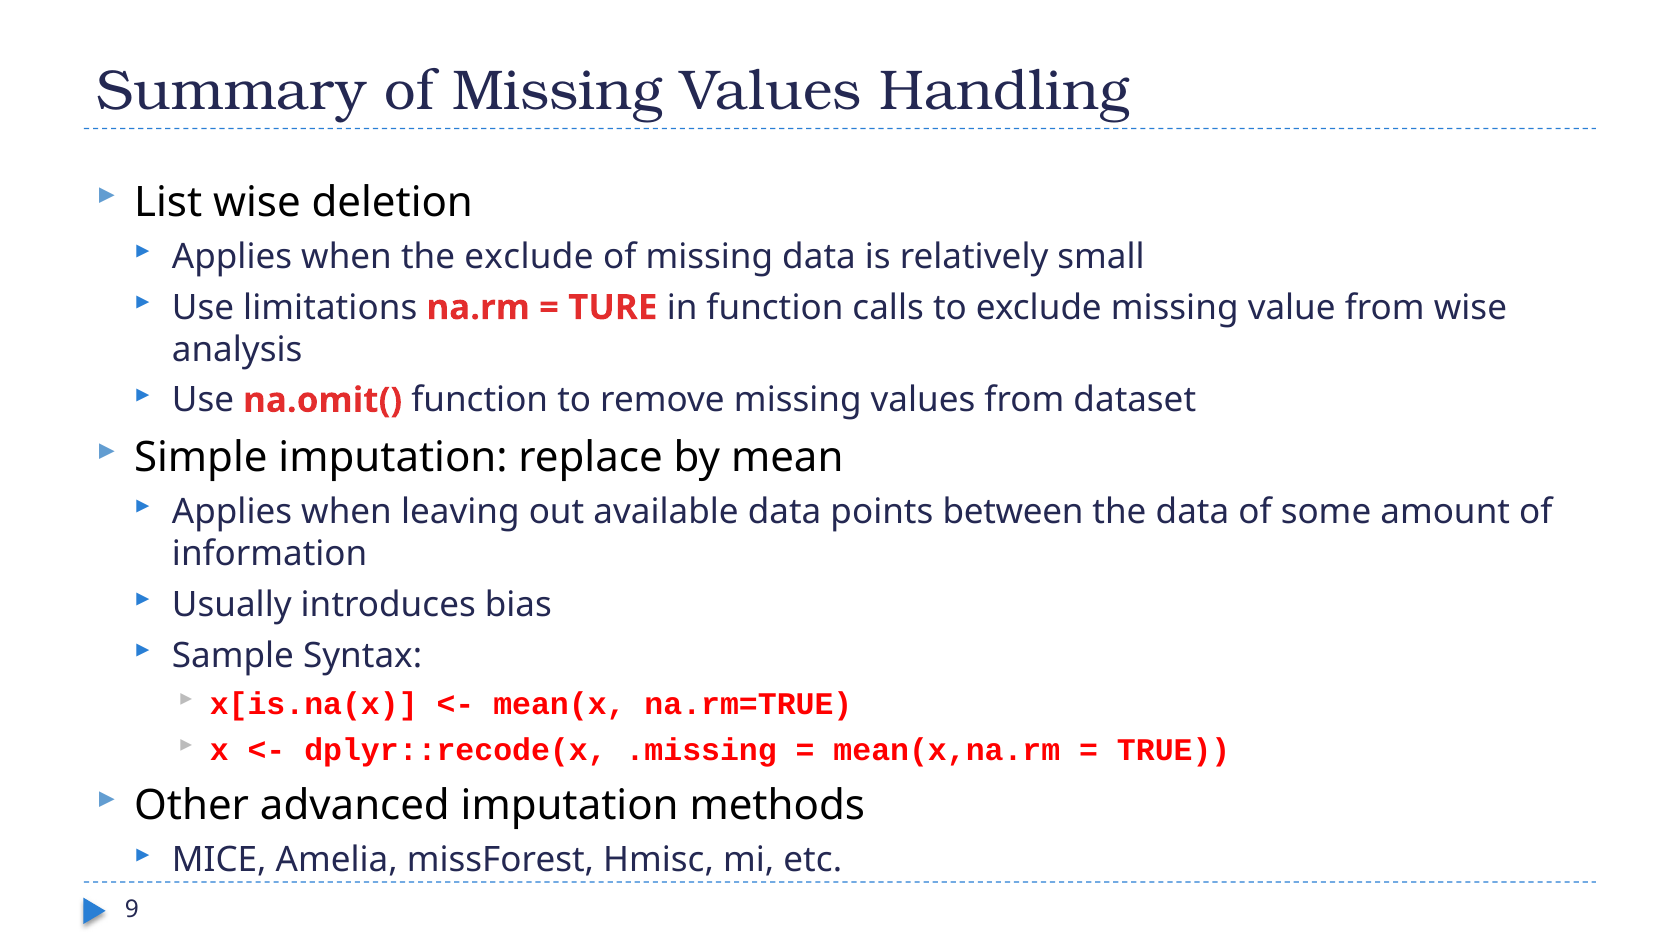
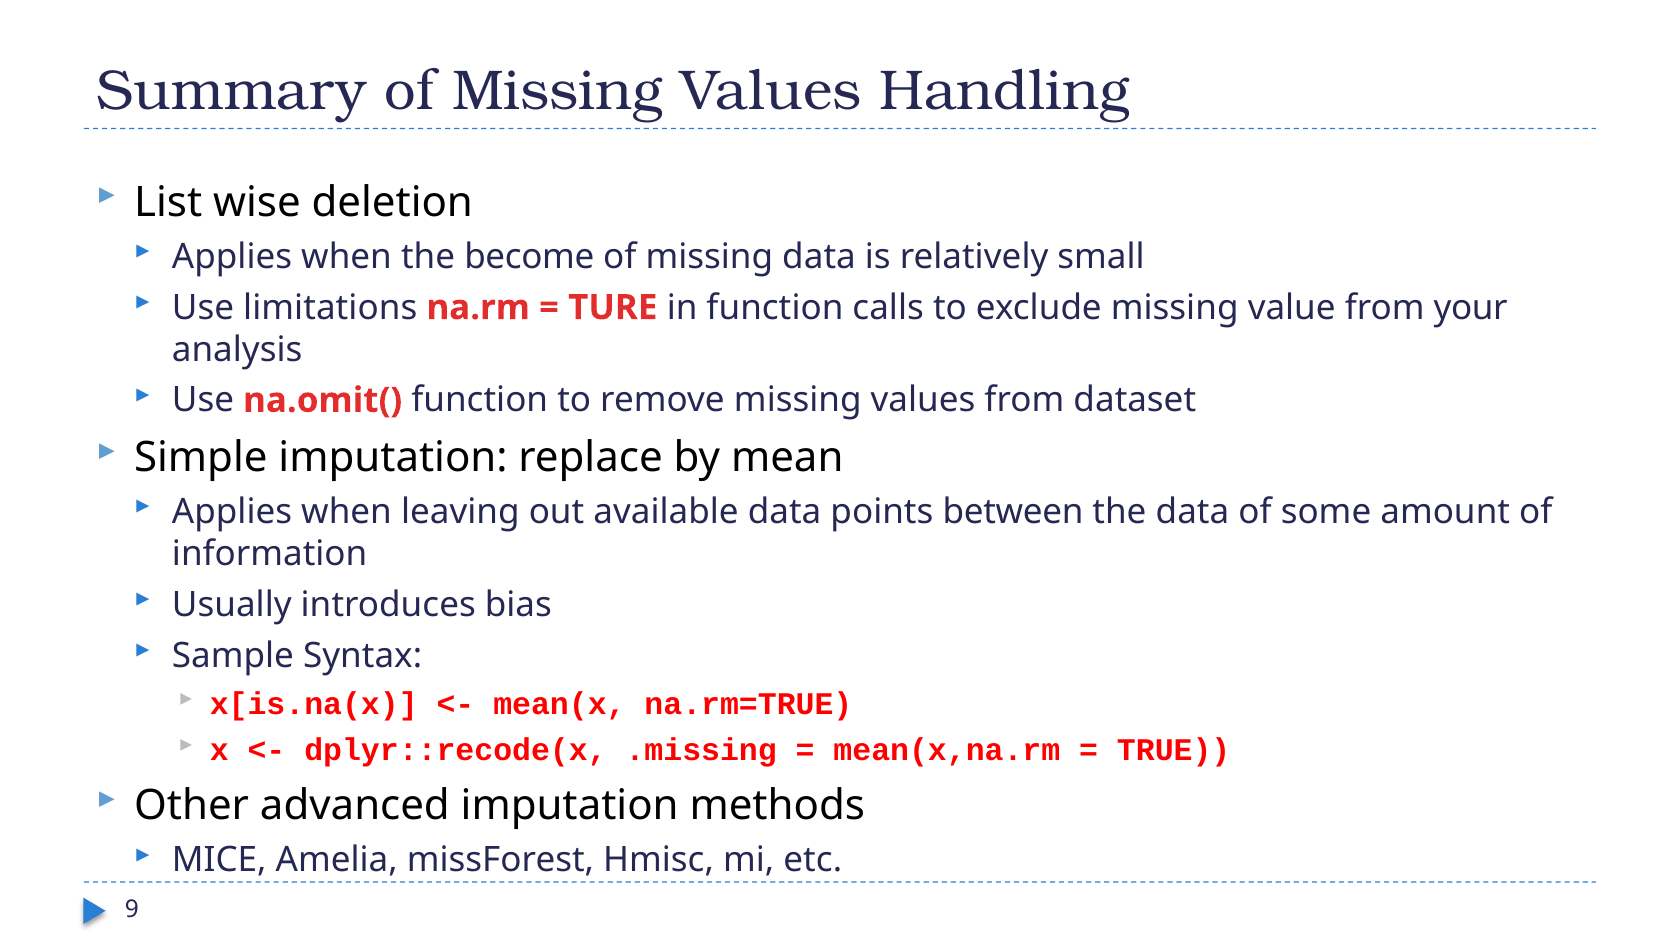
the exclude: exclude -> become (529, 257)
from wise: wise -> your (1471, 308)
